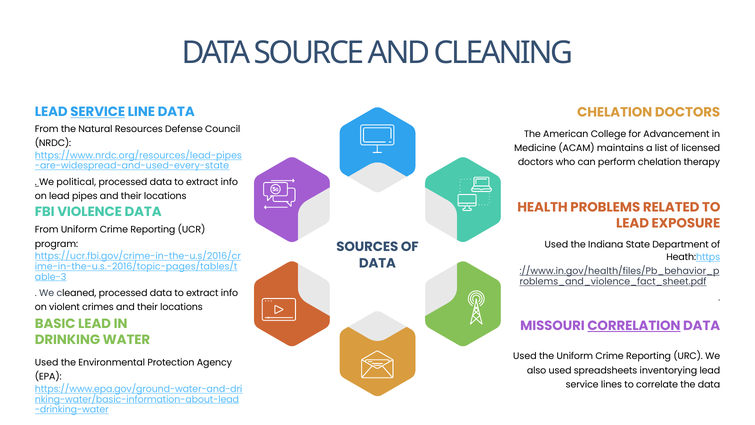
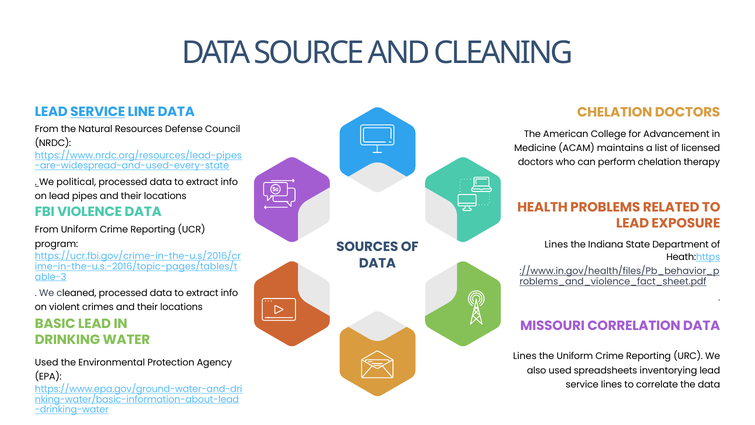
Used: Used -> Lines (556, 245)
CORRELATION underline: present -> none (634, 325)
Used: Used -> Lines (525, 356)
